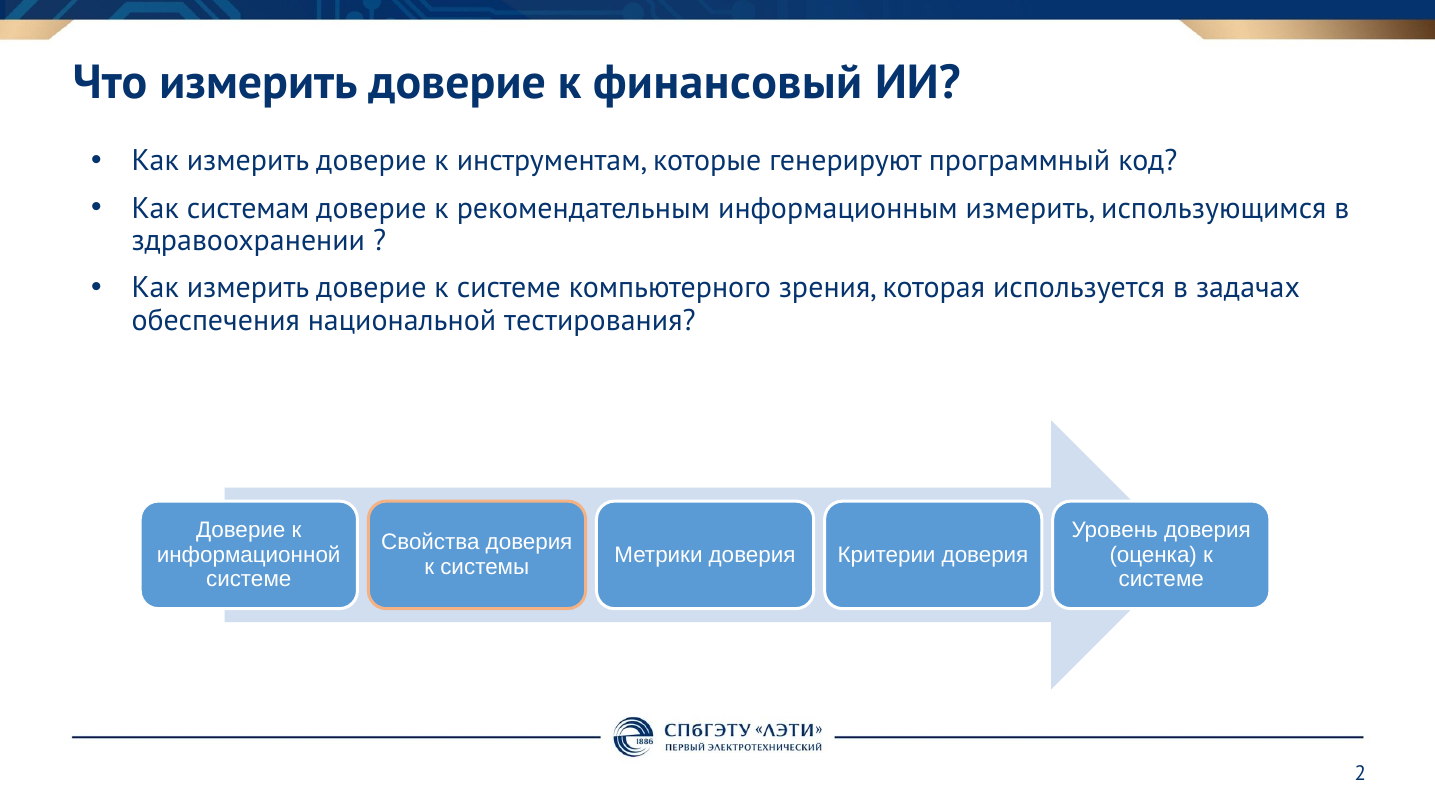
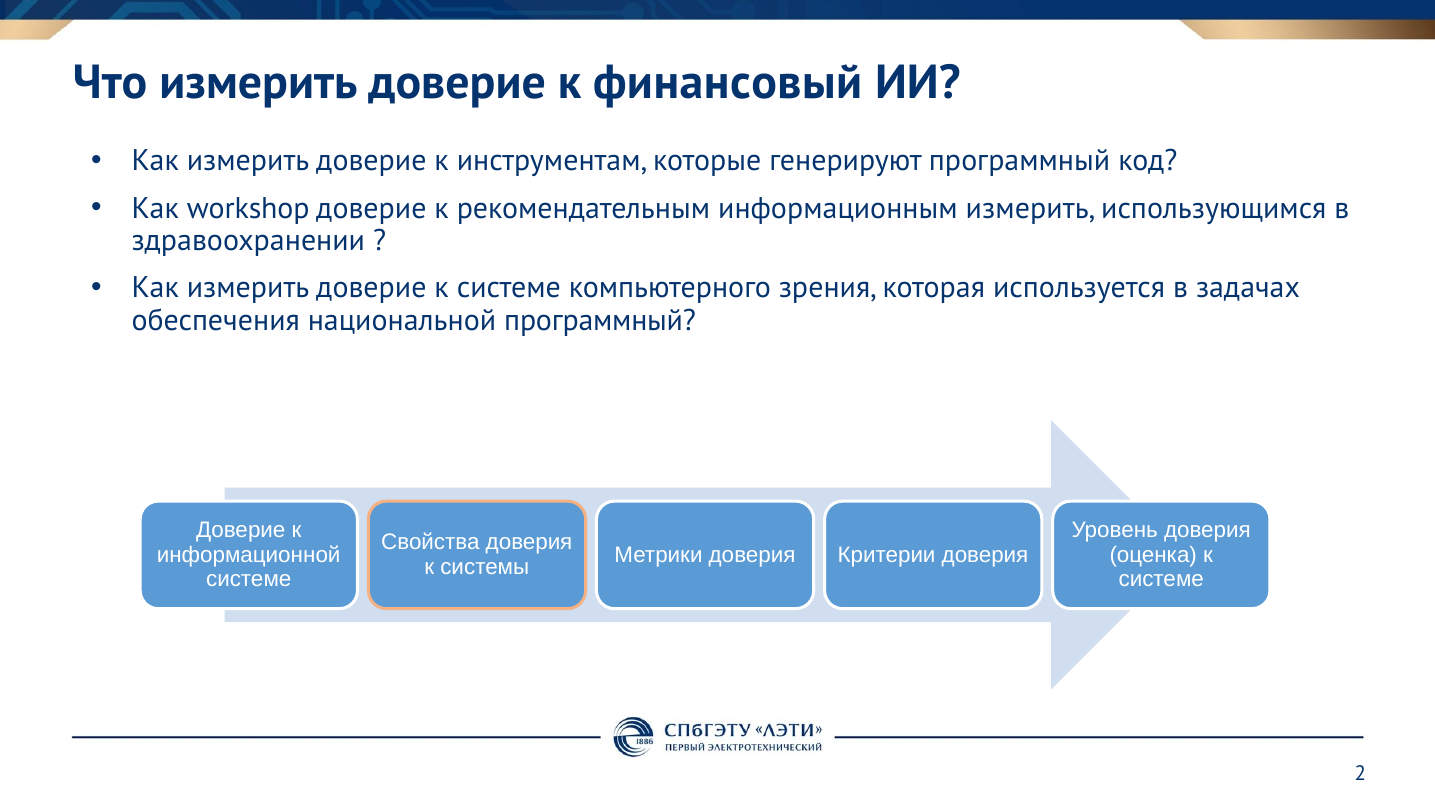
системам: системам -> workshop (248, 208)
национальной тестирования: тестирования -> программный (600, 320)
